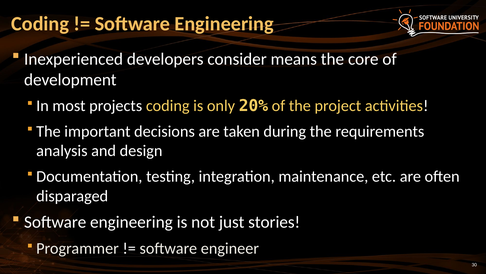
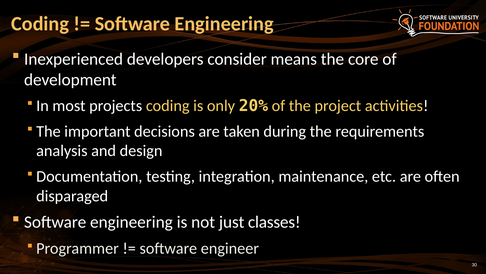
stories: stories -> classes (274, 222)
